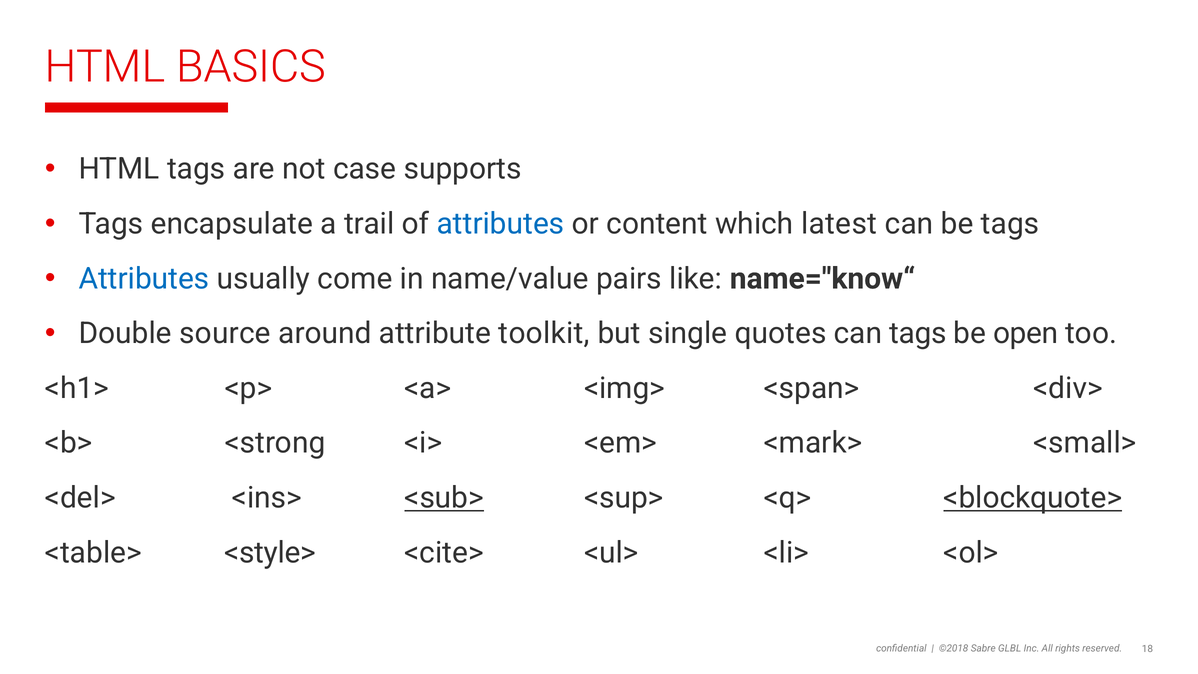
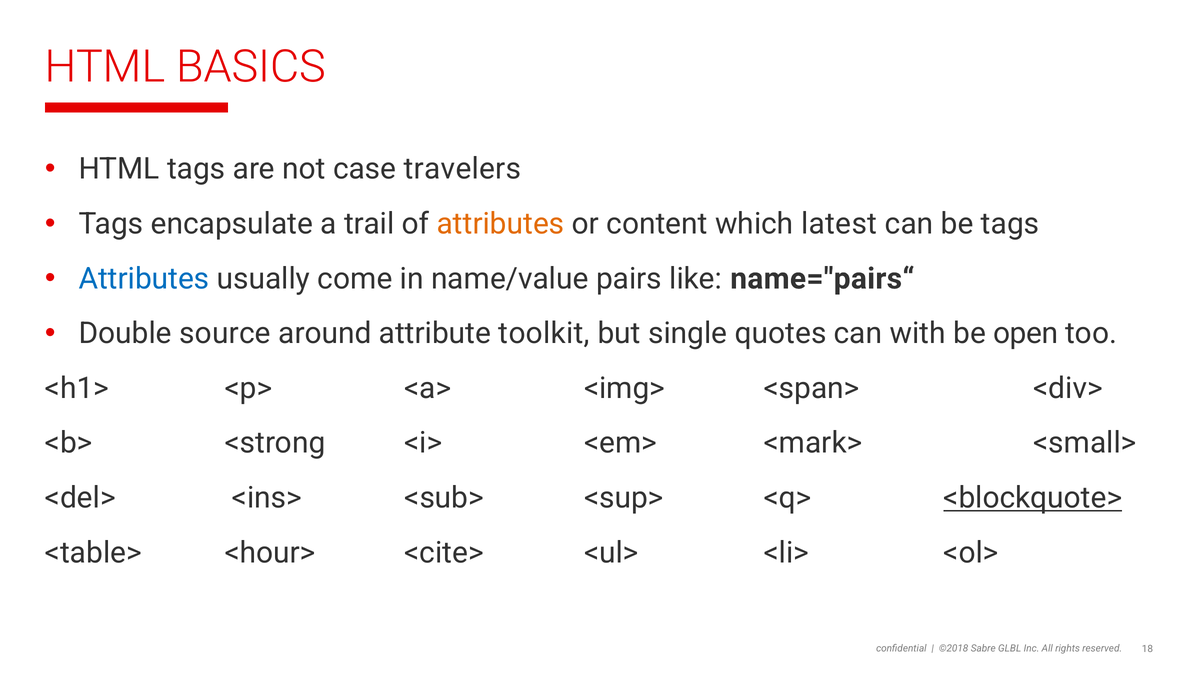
supports: supports -> travelers (463, 169)
attributes colour: blue -> orange (501, 224)
name="know“: name="know“ -> name="pairs“ (822, 279)
can tags: tags -> with (918, 333)
<sub> underline: present -> none (444, 498)
<style>: <style> -> <hour> (270, 553)
